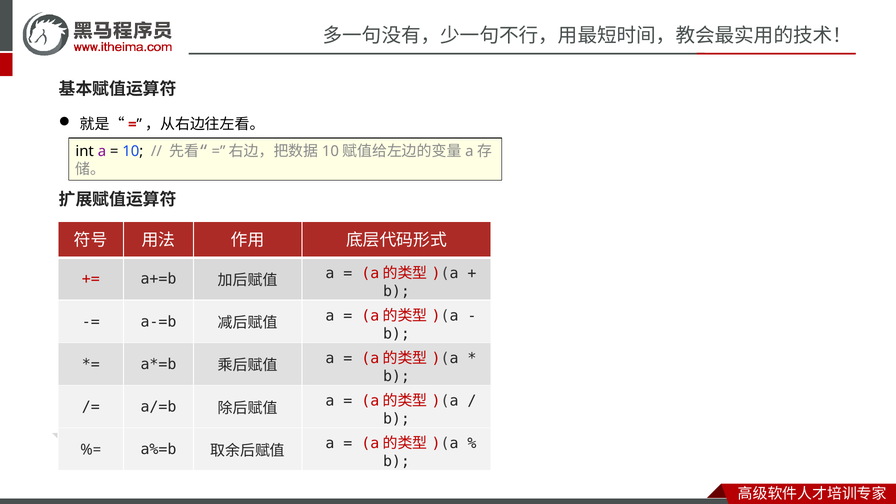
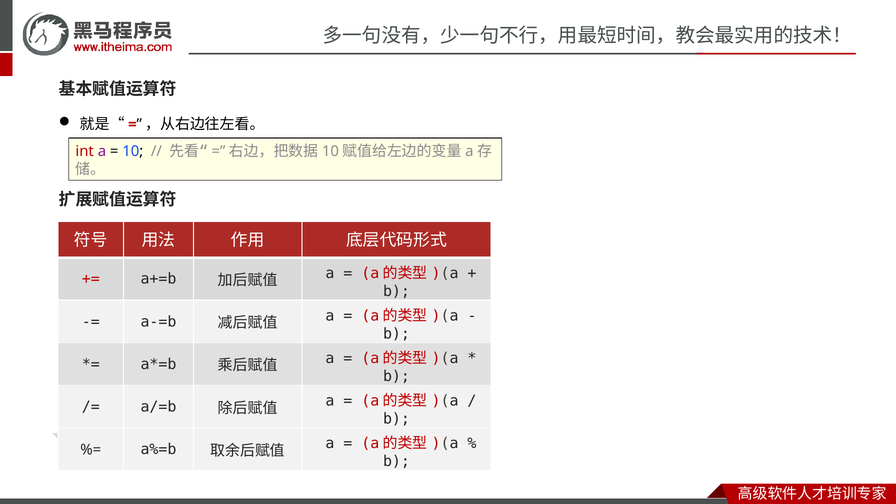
int colour: black -> red (85, 151)
